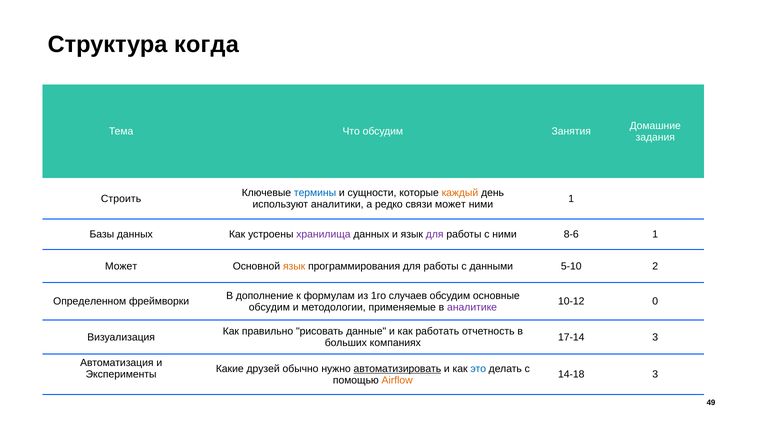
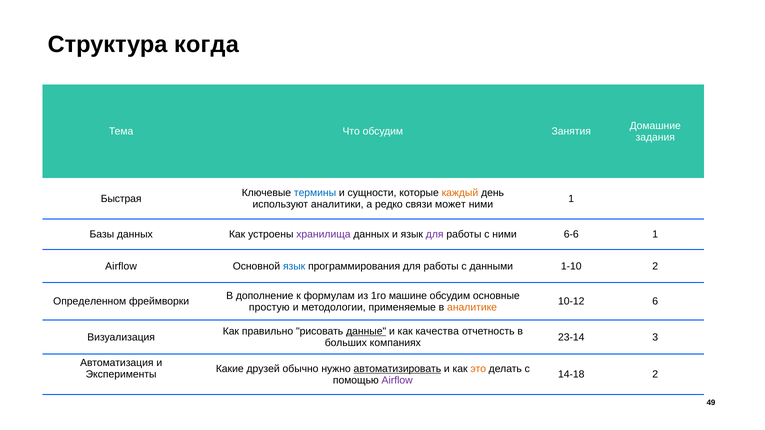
Строить: Строить -> Быстрая (121, 199)
8-6: 8-6 -> 6-6 (571, 235)
Может: Может -> Airflow (121, 266)
язык colour: orange -> blue (294, 266)
5-10: 5-10 -> 1-10 (571, 266)
случаев: случаев -> машине (408, 296)
0: 0 -> 6 (655, 302)
обсудим: обсудим -> простую (269, 307)
аналитике colour: purple -> orange (472, 307)
данные underline: none -> present (366, 332)
работать: работать -> качества (437, 332)
17-14: 17-14 -> 23-14 (571, 337)
это colour: blue -> orange (478, 369)
14-18 3: 3 -> 2 (655, 375)
Airflow colour: orange -> purple (397, 380)
